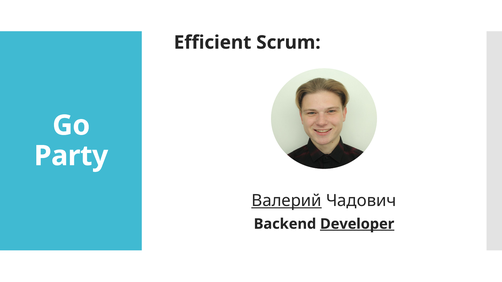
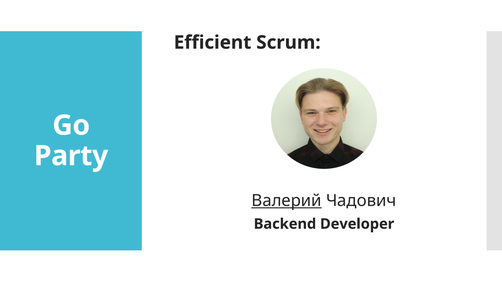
Developer underline: present -> none (357, 224)
